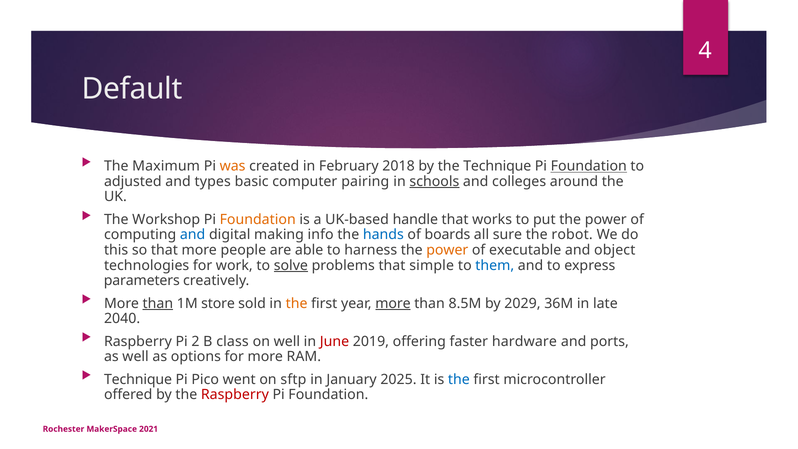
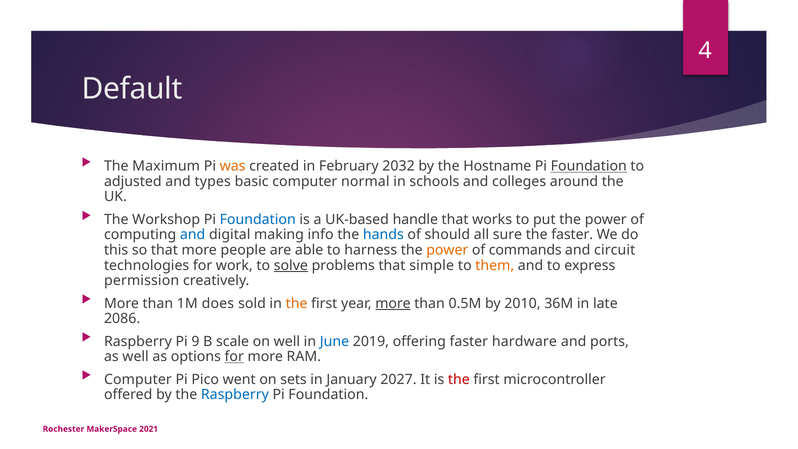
2018: 2018 -> 2032 (399, 166)
the Technique: Technique -> Hostname (497, 166)
pairing: pairing -> normal (365, 181)
schools underline: present -> none (434, 181)
Foundation colour: orange -> blue (258, 219)
boards: boards -> should (447, 235)
the robot: robot -> faster (572, 235)
executable: executable -> commands (525, 250)
object: object -> circuit (615, 250)
them colour: blue -> orange (495, 265)
parameters: parameters -> permission (142, 281)
than underline: present -> none (158, 303)
store: store -> does (218, 303)
8.5M: 8.5M -> 0.5M (465, 303)
2029: 2029 -> 2010 (522, 303)
2040: 2040 -> 2086 (122, 319)
2: 2 -> 9 (195, 341)
class: class -> scale (233, 341)
June colour: red -> blue (334, 341)
for underline: none -> present (234, 357)
Technique: Technique -> Computer (138, 379)
sftp: sftp -> sets (294, 379)
2025: 2025 -> 2027 (398, 379)
the colour: blue -> red (459, 379)
Raspberry colour: red -> blue (235, 395)
